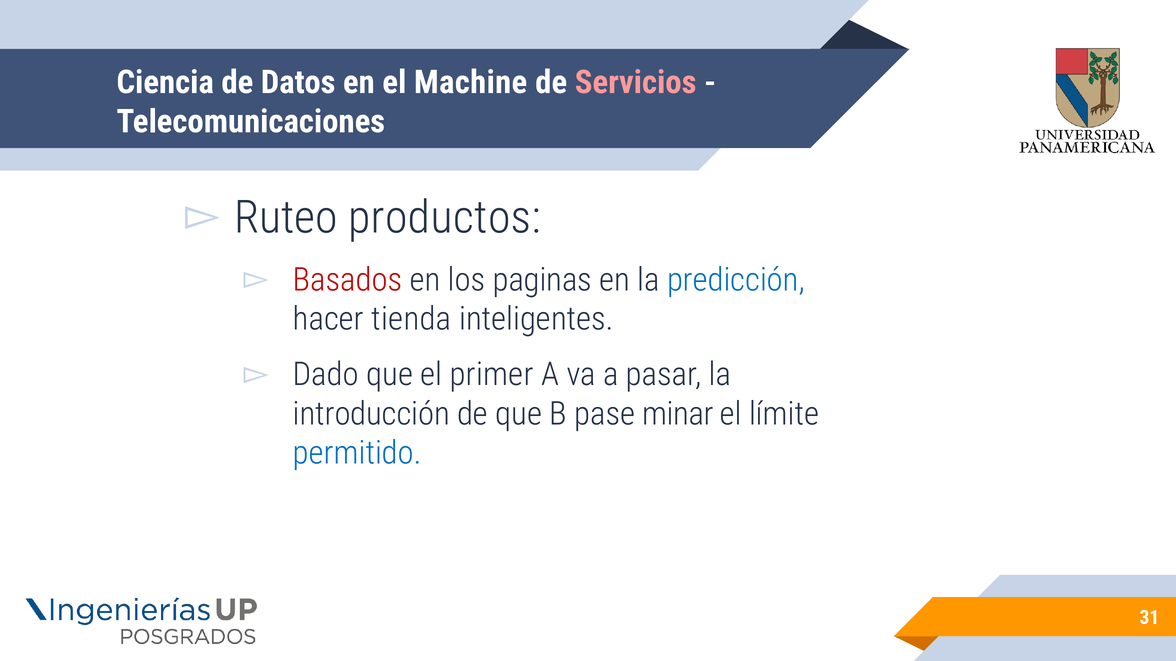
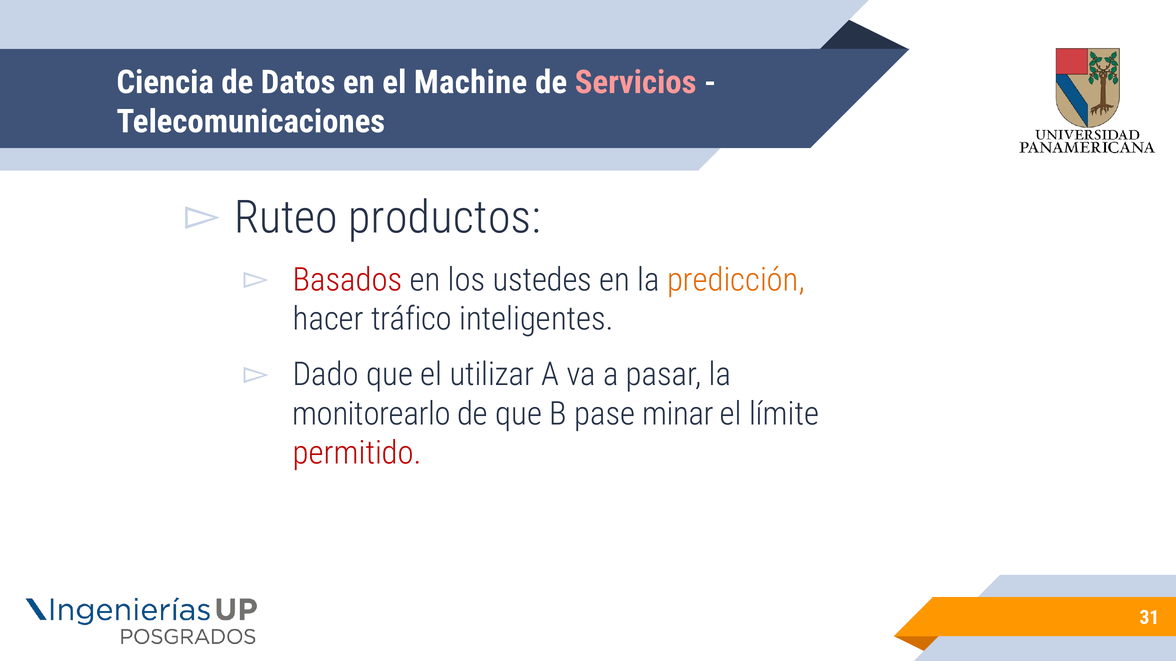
paginas: paginas -> ustedes (542, 280)
predicción colour: blue -> orange (736, 280)
tienda: tienda -> tráfico (412, 319)
primer: primer -> utilizar (492, 375)
introducción: introducción -> monitorearlo (371, 414)
permitido colour: blue -> red (357, 453)
